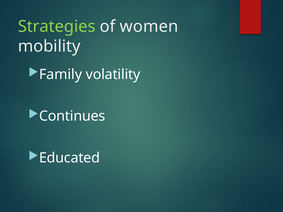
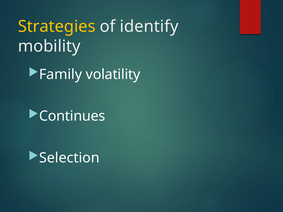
Strategies colour: light green -> yellow (57, 26)
women: women -> identify (149, 26)
Educated: Educated -> Selection (69, 158)
